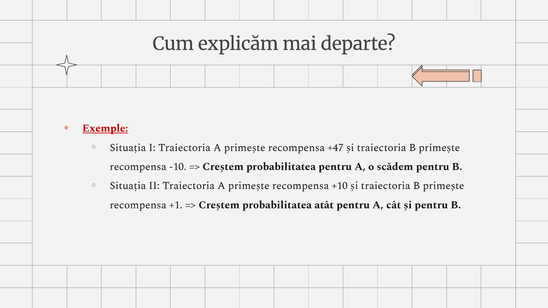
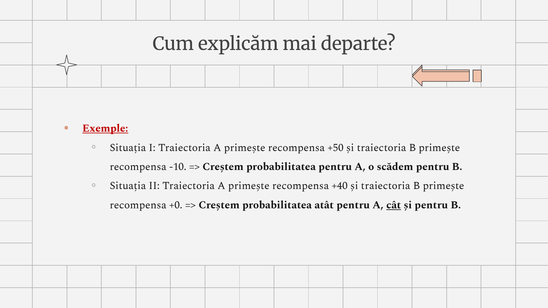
+47: +47 -> +50 (336, 148)
+10: +10 -> +40 (340, 186)
+1: +1 -> +0 (176, 205)
cât underline: none -> present (394, 205)
